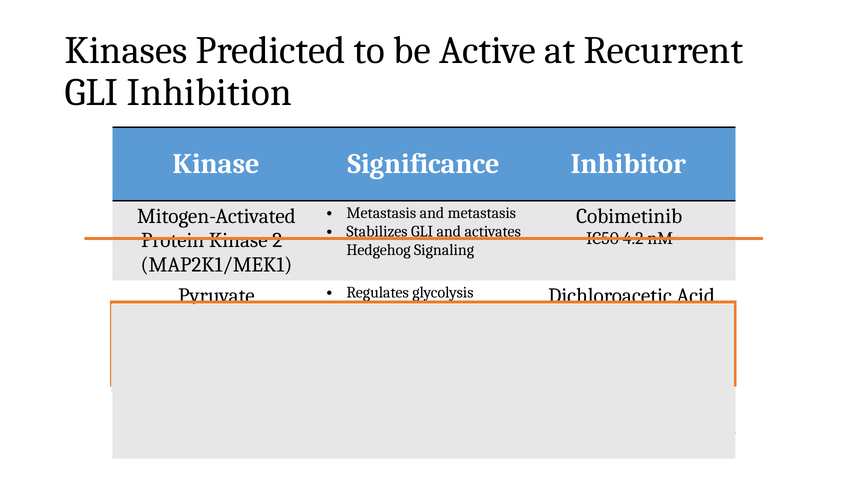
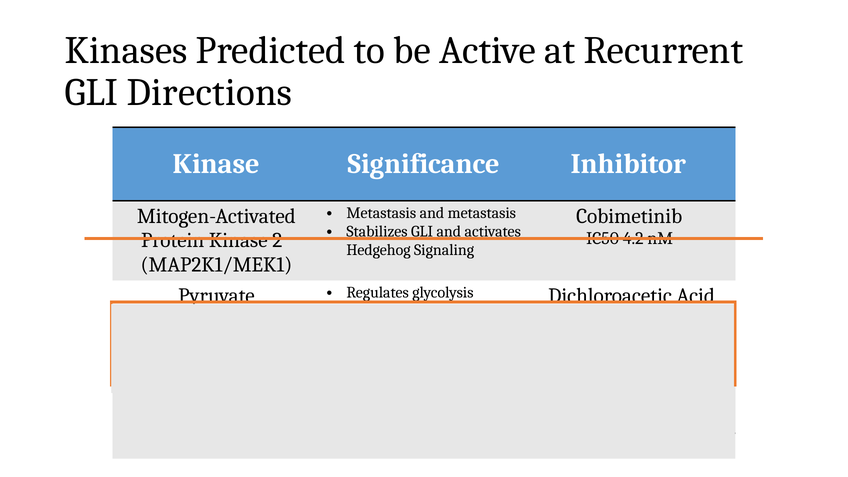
GLI Inhibition: Inhibition -> Directions (210, 92)
